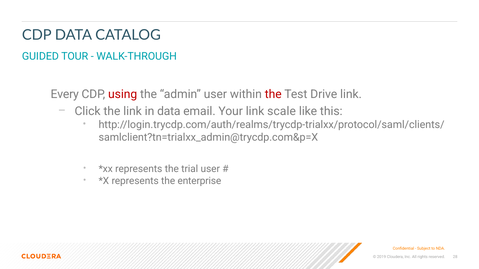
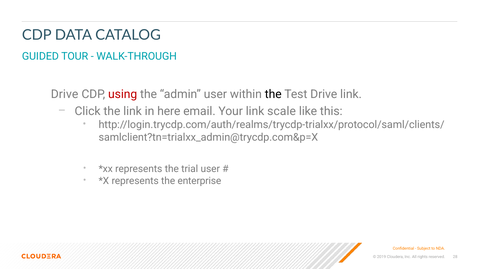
Every: Every -> Drive (65, 94)
the colour: red -> black (273, 94)
in data: data -> here (169, 111)
